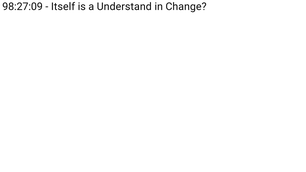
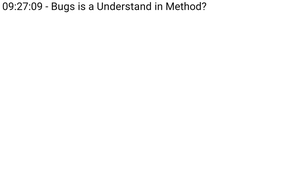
98:27:09: 98:27:09 -> 09:27:09 (23, 7)
Itself: Itself -> Bugs (63, 7)
Change: Change -> Method (186, 7)
